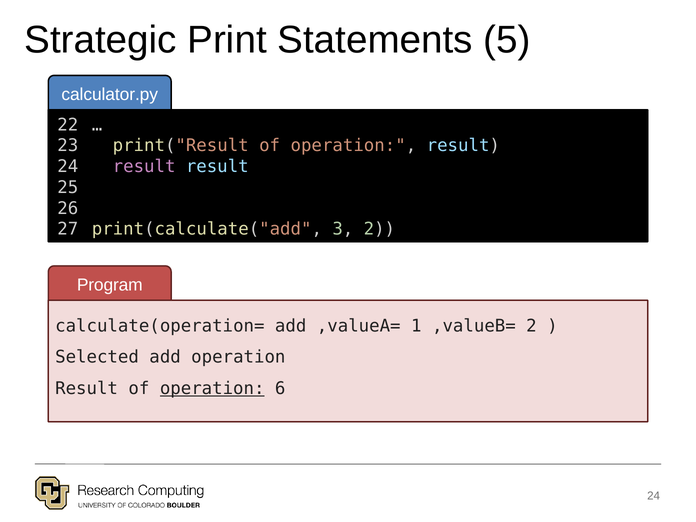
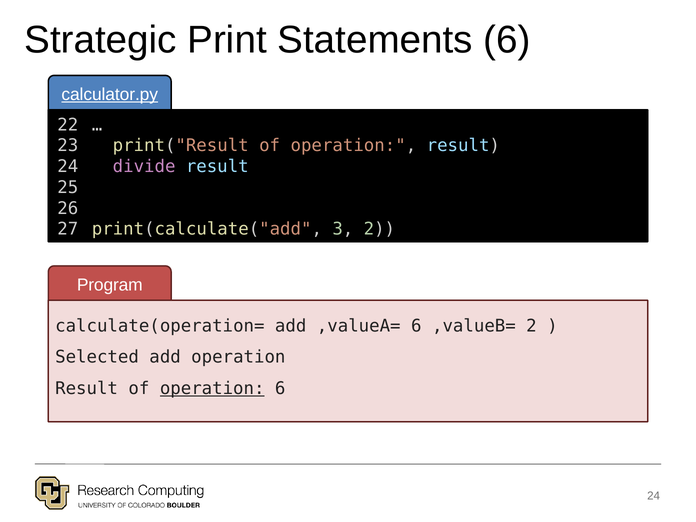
Statements 5: 5 -> 6 (507, 40)
calculator.py underline: none -> present (110, 95)
result: result -> divide (144, 167)
,valueA= 1: 1 -> 6 (416, 326)
